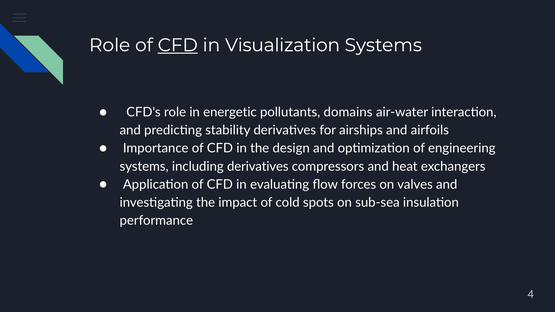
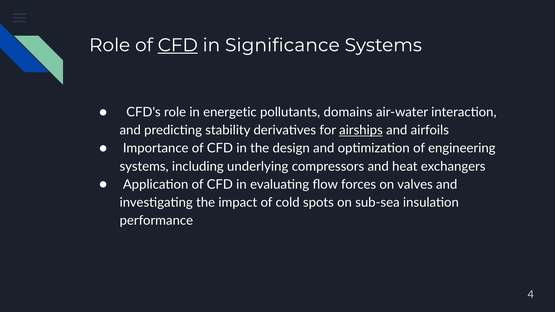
Visualization: Visualization -> Significance (282, 45)
airships underline: none -> present (361, 130)
including derivatives: derivatives -> underlying (258, 167)
